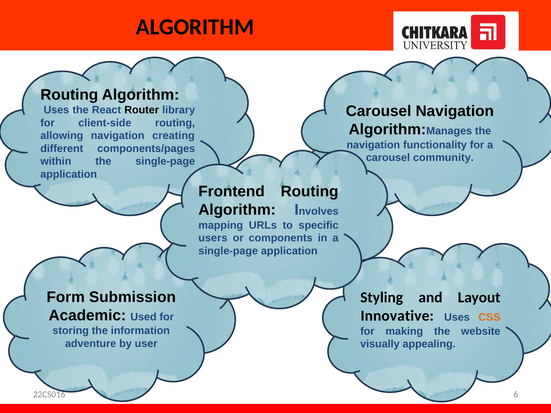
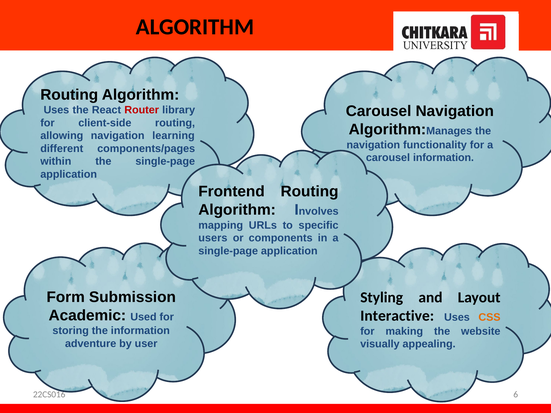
Router colour: black -> red (142, 110)
creating: creating -> learning (173, 136)
community: community -> information (443, 158)
Innovative: Innovative -> Interactive (397, 316)
